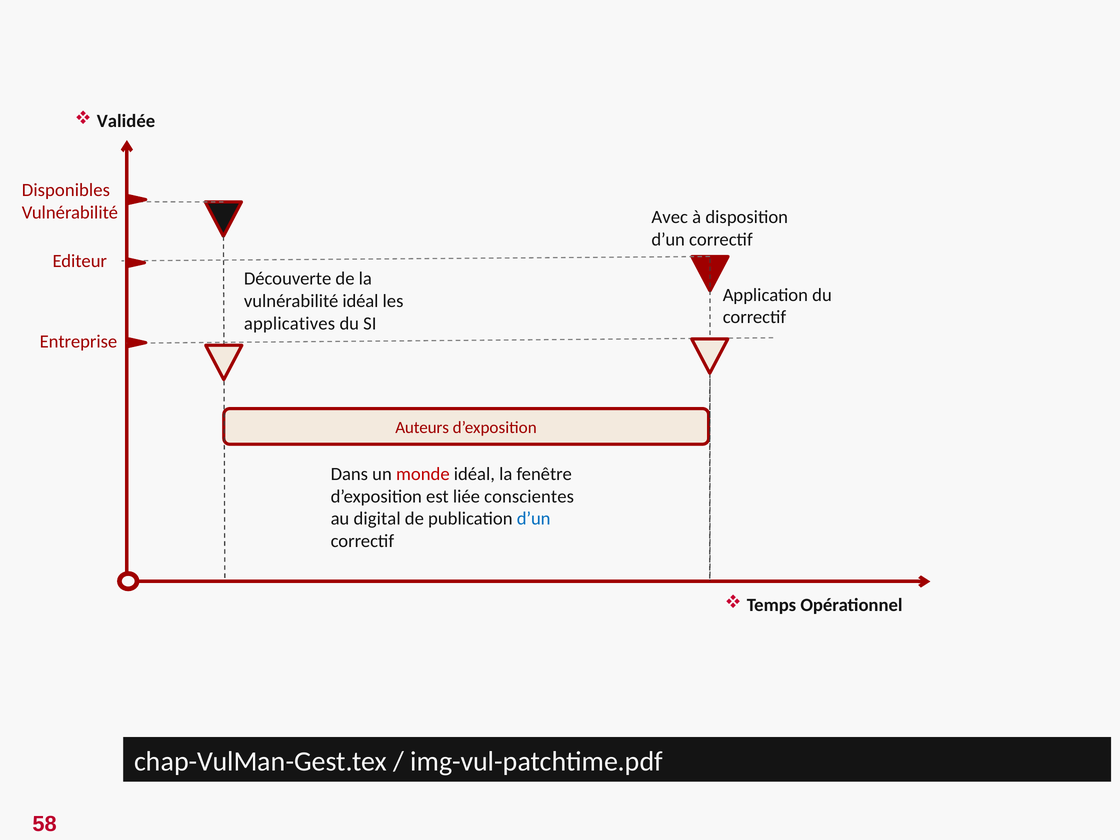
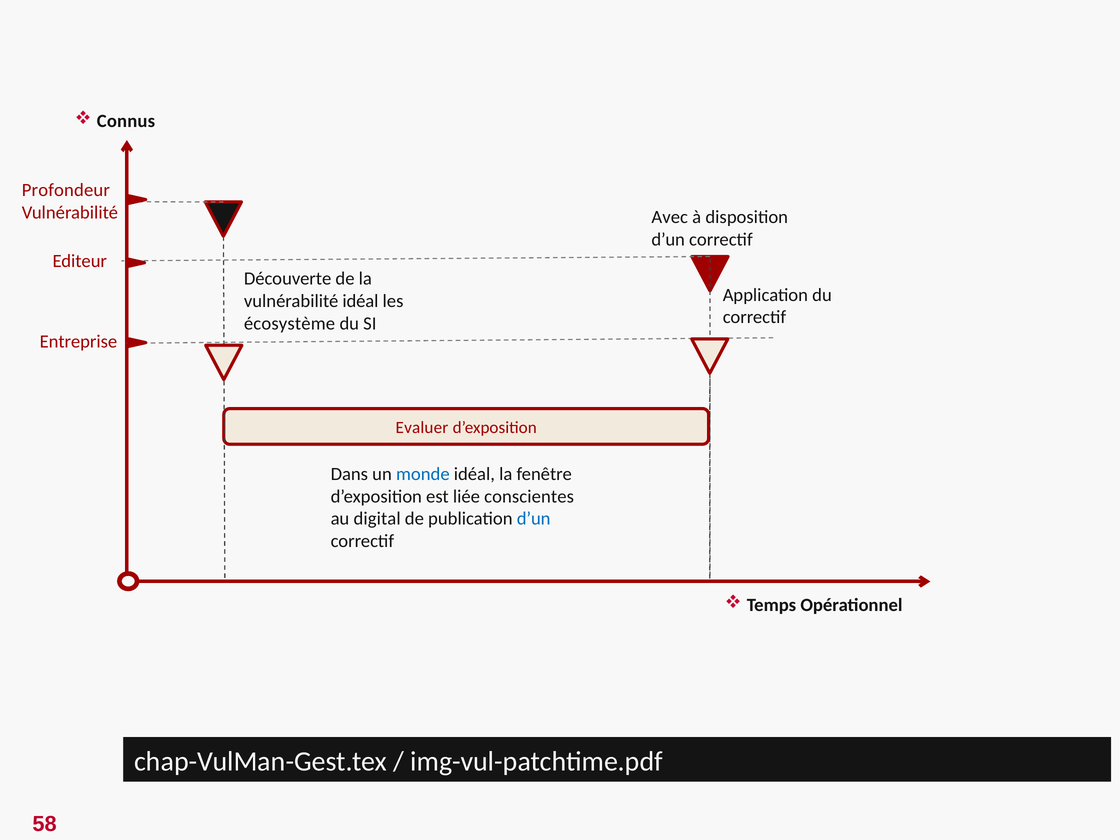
Validée: Validée -> Connus (126, 121)
Disponibles: Disponibles -> Profondeur (66, 190)
applicatives: applicatives -> écosystème (290, 323)
Auteurs: Auteurs -> Evaluer (422, 428)
monde colour: red -> blue (423, 474)
